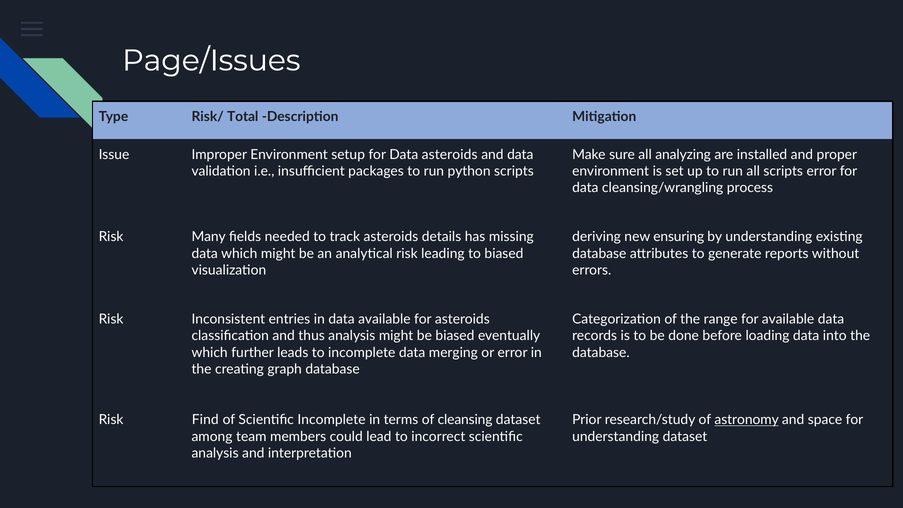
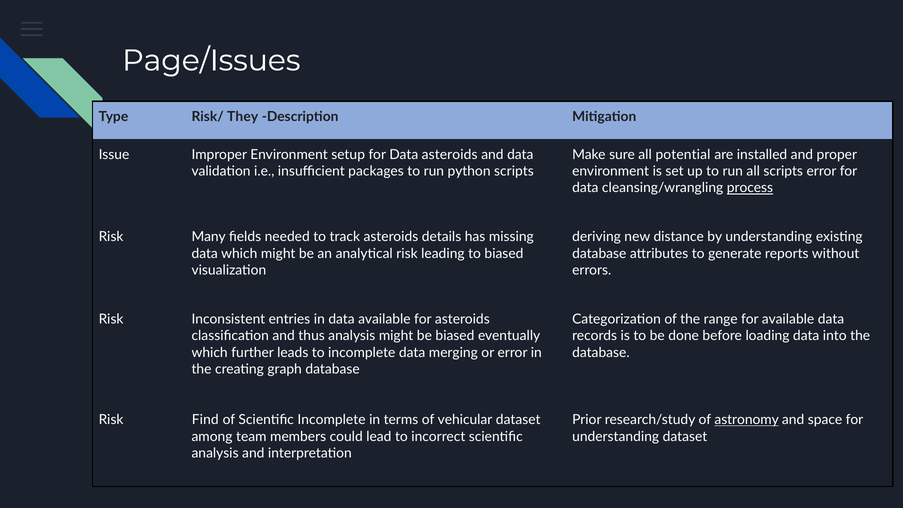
Total: Total -> They (243, 117)
analyzing: analyzing -> potential (683, 155)
process underline: none -> present (750, 188)
ensuring: ensuring -> distance (679, 237)
cleansing: cleansing -> vehicular (465, 420)
